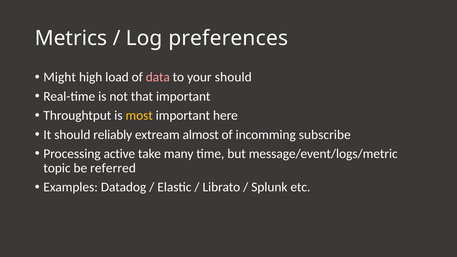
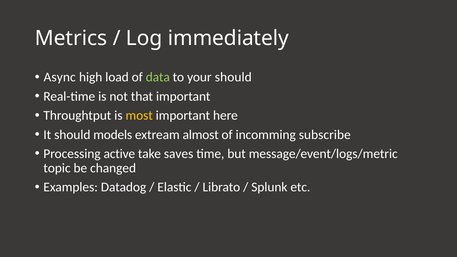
preferences: preferences -> immediately (228, 38)
Might: Might -> Async (60, 77)
data colour: pink -> light green (158, 77)
reliably: reliably -> models (113, 135)
many: many -> saves (179, 154)
referred: referred -> changed (113, 168)
